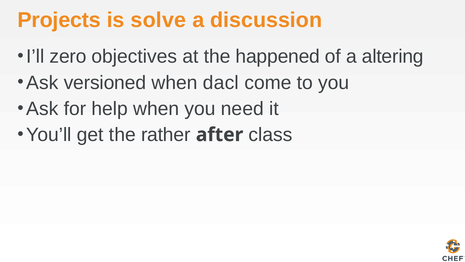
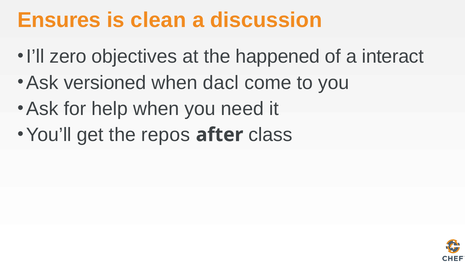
Projects: Projects -> Ensures (59, 20)
solve: solve -> clean (158, 20)
altering: altering -> interact (393, 56)
rather: rather -> repos (166, 135)
